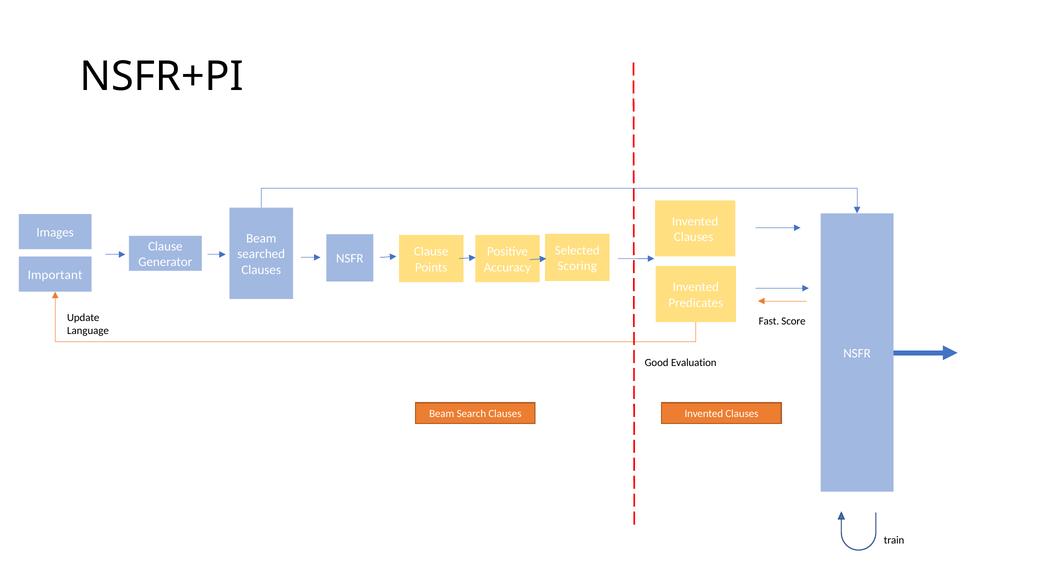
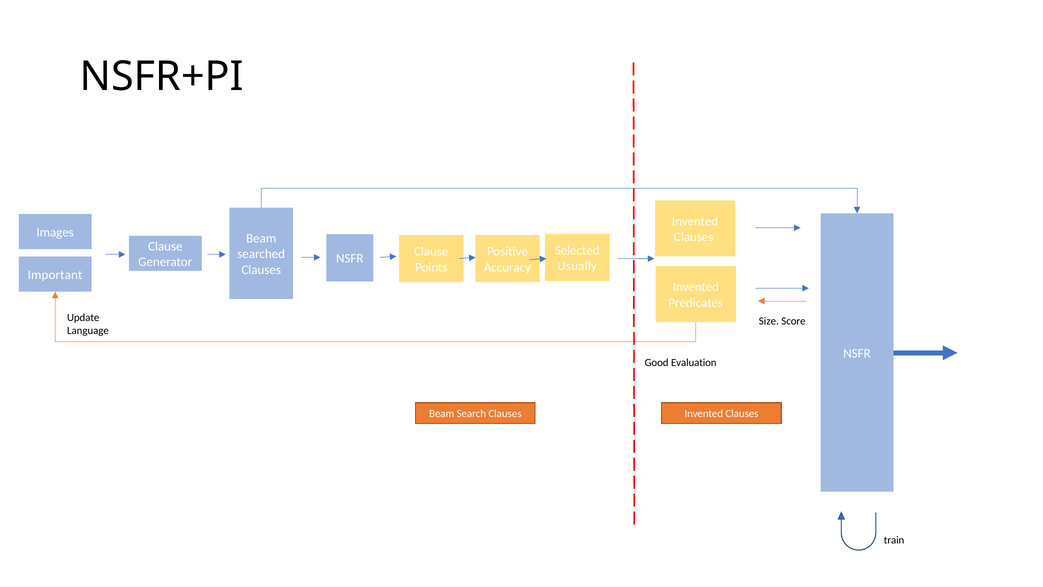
Scoring: Scoring -> Usually (577, 266)
Fast: Fast -> Size (769, 321)
